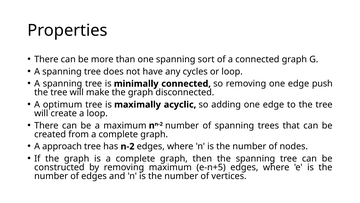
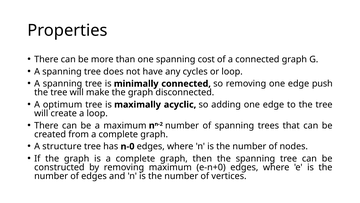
sort: sort -> cost (206, 59)
approach: approach -> structure (62, 146)
has n-2: n-2 -> n-0 (128, 146)
e-n+5: e-n+5 -> e-n+0 (211, 167)
